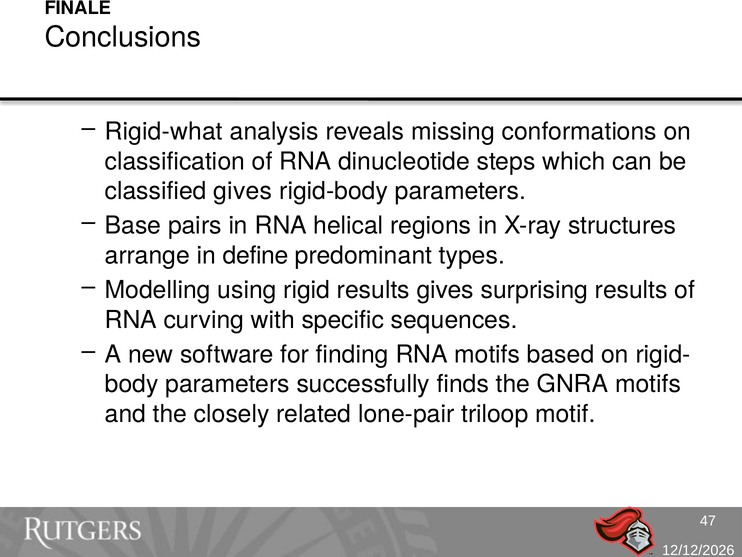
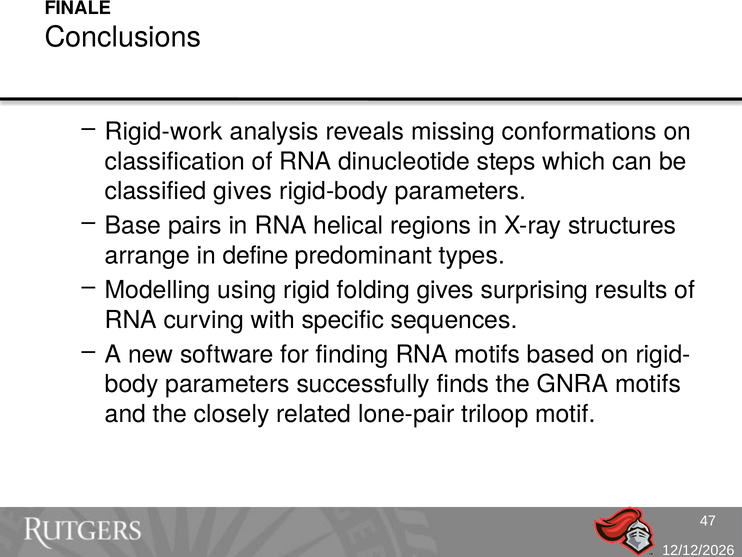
Rigid-what: Rigid-what -> Rigid-work (164, 132)
rigid results: results -> folding (373, 290)
